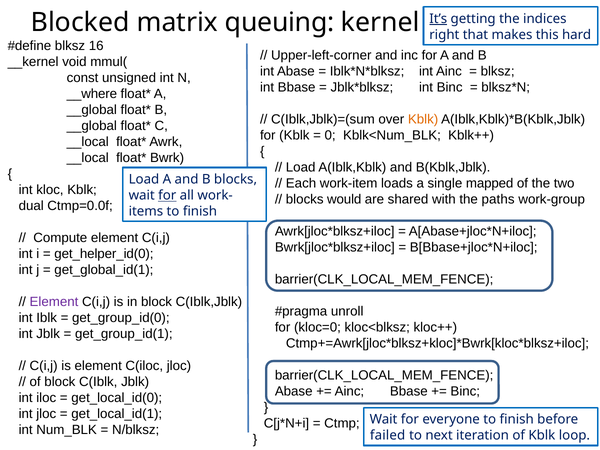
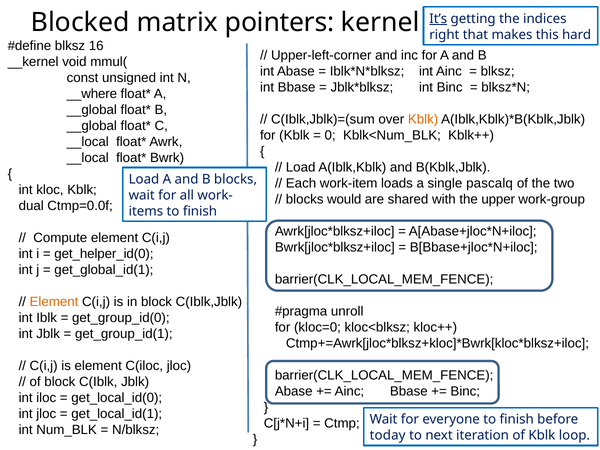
queuing: queuing -> pointers (280, 23)
mapped: mapped -> pascalq (490, 183)
for underline: present -> none (167, 195)
paths: paths -> upper (498, 199)
Element colour: purple -> orange (54, 302)
failed: failed -> today (388, 436)
